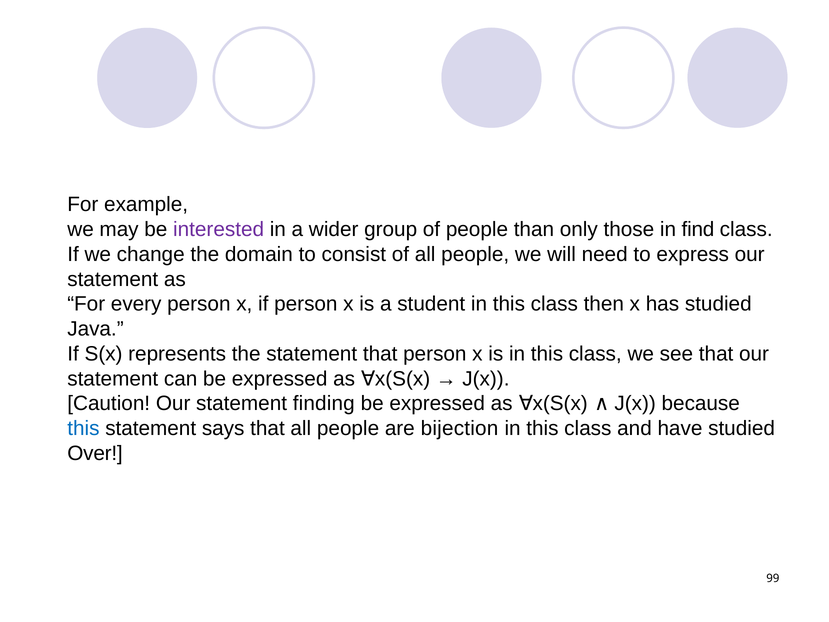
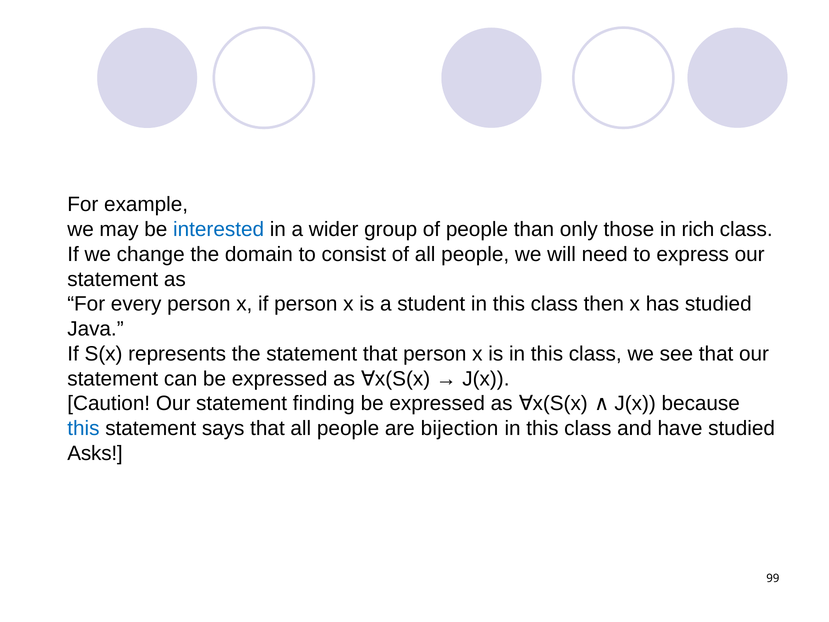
interested colour: purple -> blue (219, 229)
find: find -> rich (698, 229)
Over: Over -> Asks (95, 453)
